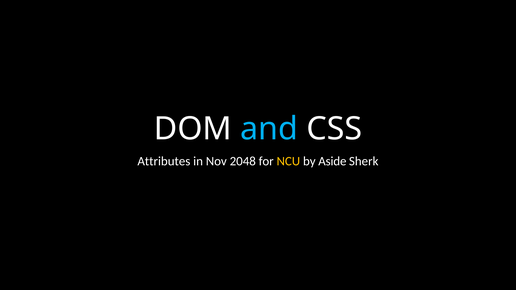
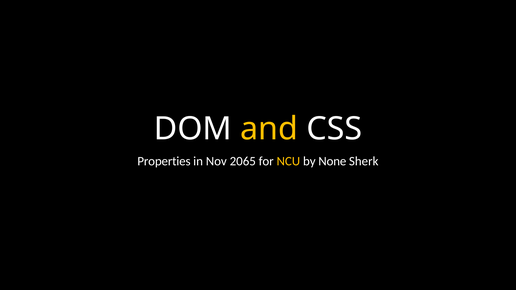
and colour: light blue -> yellow (269, 129)
Attributes: Attributes -> Properties (164, 161)
2048: 2048 -> 2065 (243, 161)
Aside: Aside -> None (332, 161)
